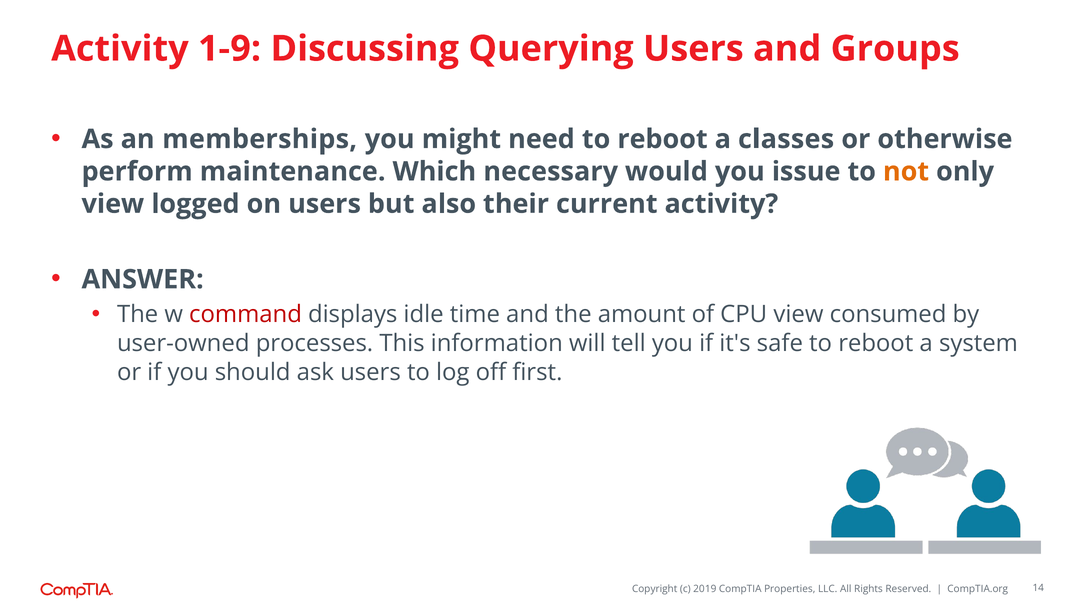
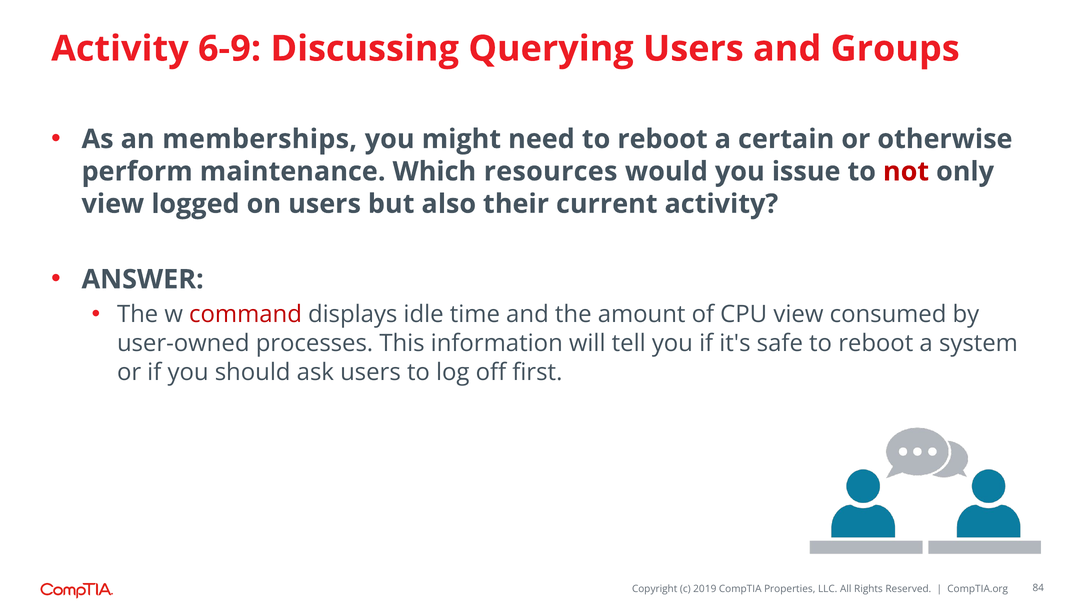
1-9: 1-9 -> 6-9 (230, 49)
classes: classes -> certain (786, 139)
necessary: necessary -> resources (551, 172)
not colour: orange -> red (906, 172)
14: 14 -> 84 (1038, 588)
